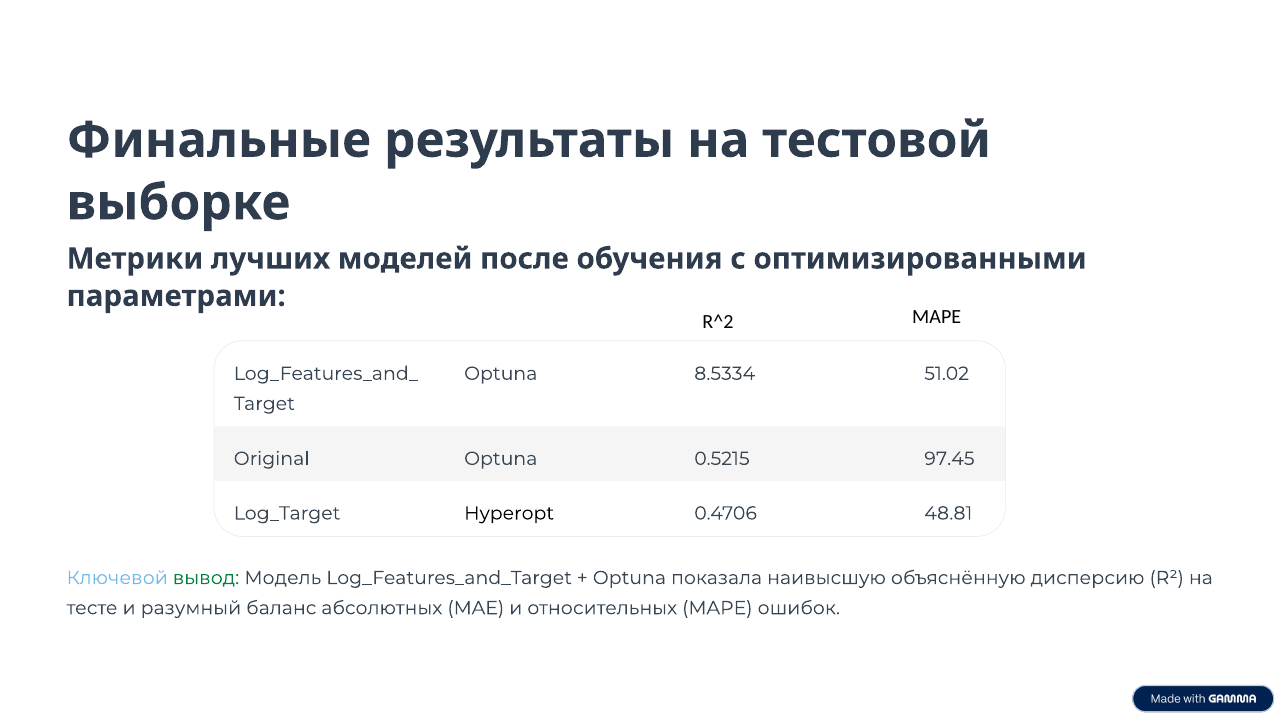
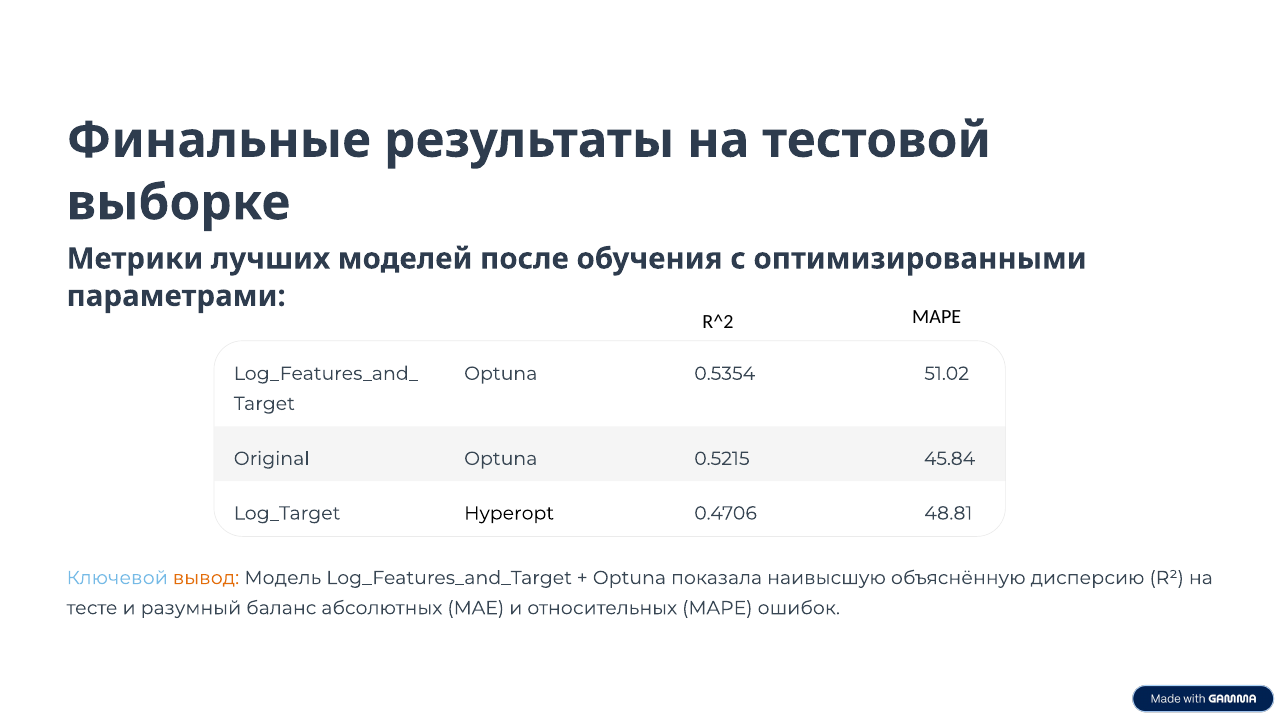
8.5334: 8.5334 -> 0.5354 (725, 373)
97.45: 97.45 -> 45.84 (950, 459)
вывод colour: green -> orange (206, 578)
